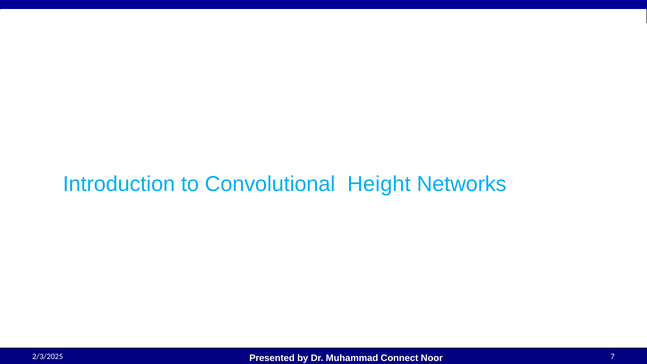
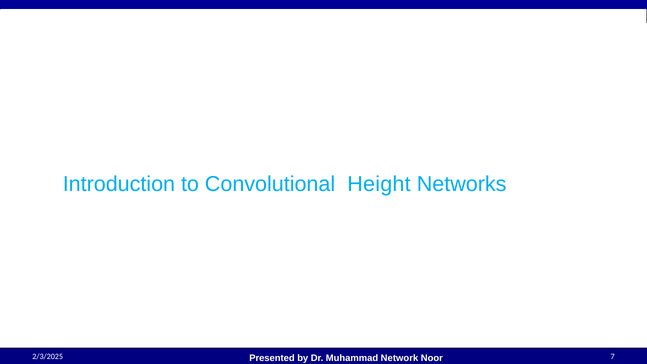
Connect: Connect -> Network (399, 358)
